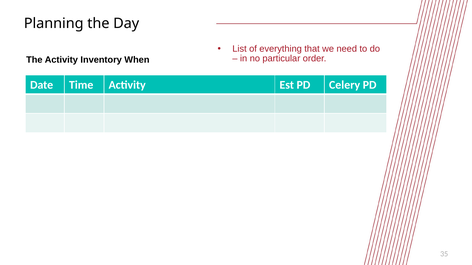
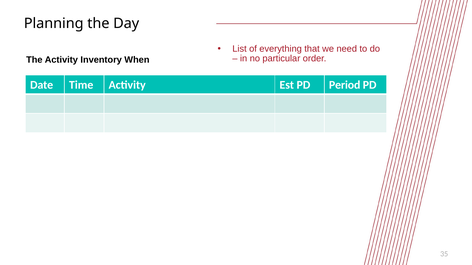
Celery: Celery -> Period (345, 85)
